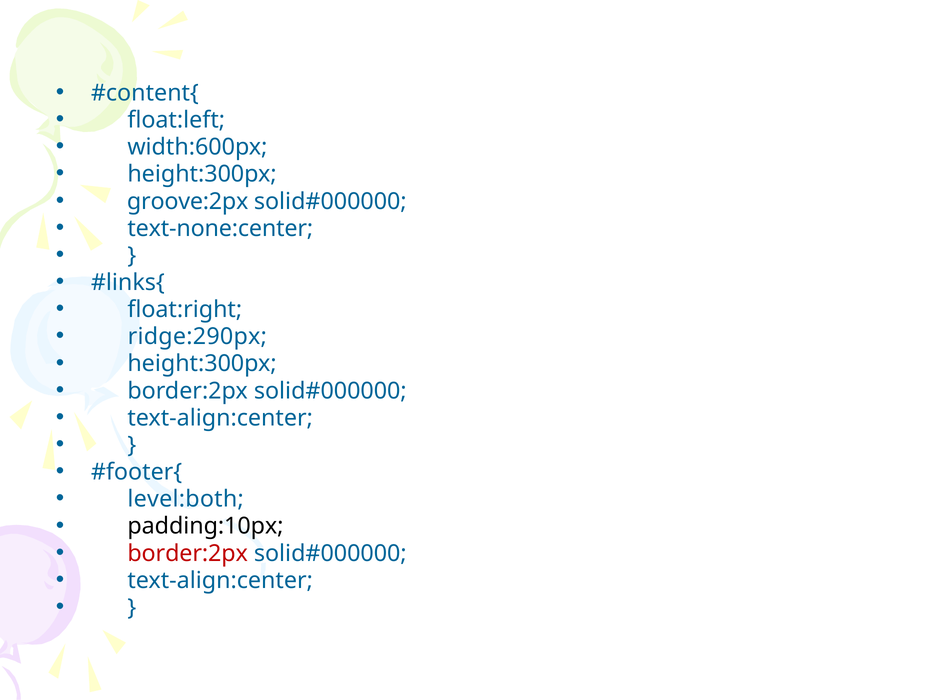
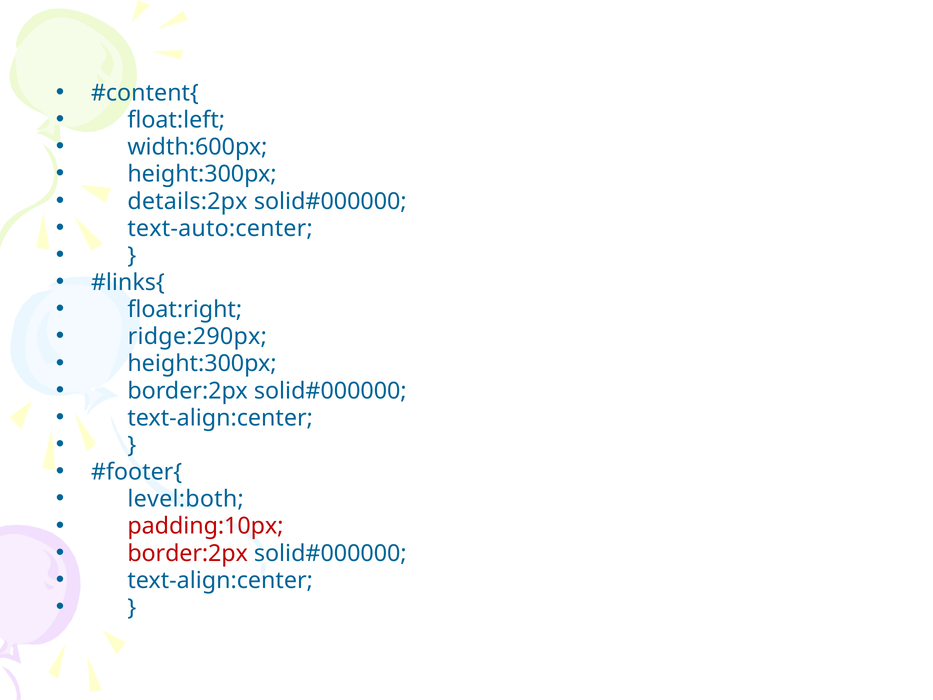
groove:2px: groove:2px -> details:2px (187, 201)
text-none:center: text-none:center -> text-auto:center (220, 228)
padding:10px colour: black -> red (205, 526)
